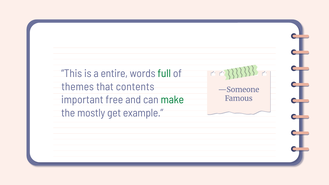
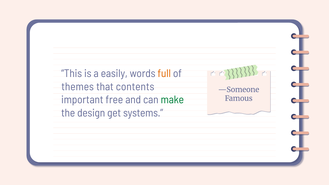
entire: entire -> easily (114, 74)
full colour: green -> orange (164, 74)
mostly: mostly -> design (91, 113)
example: example -> systems (143, 113)
